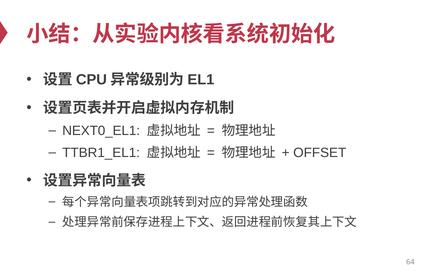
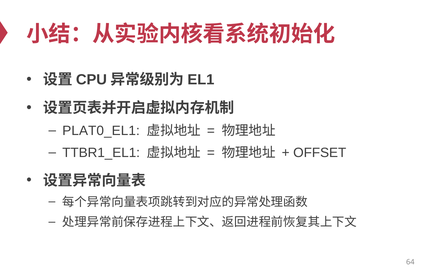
NEXT0_EL1: NEXT0_EL1 -> PLAT0_EL1 (101, 131)
